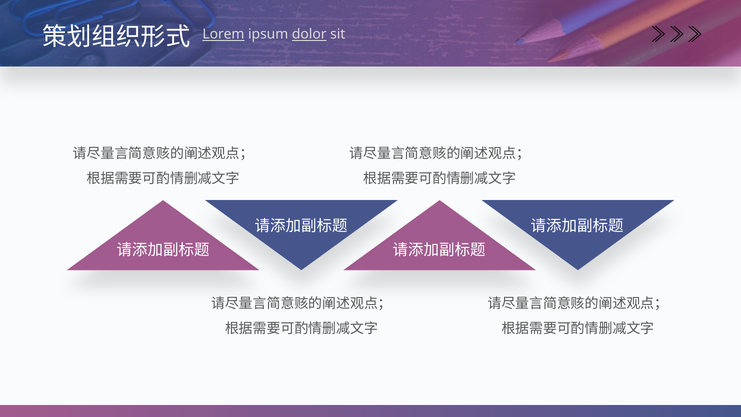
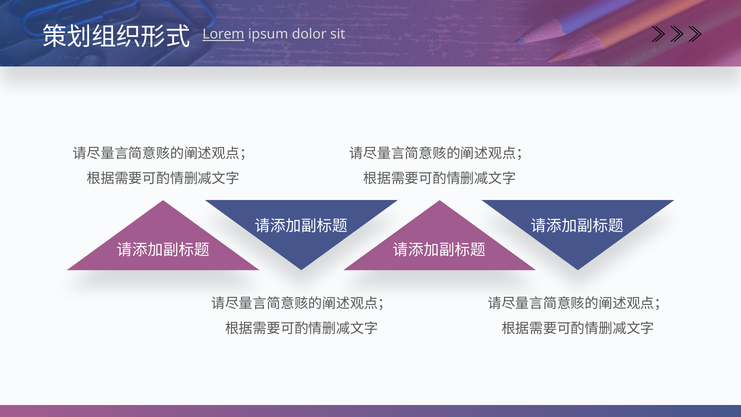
dolor underline: present -> none (309, 34)
